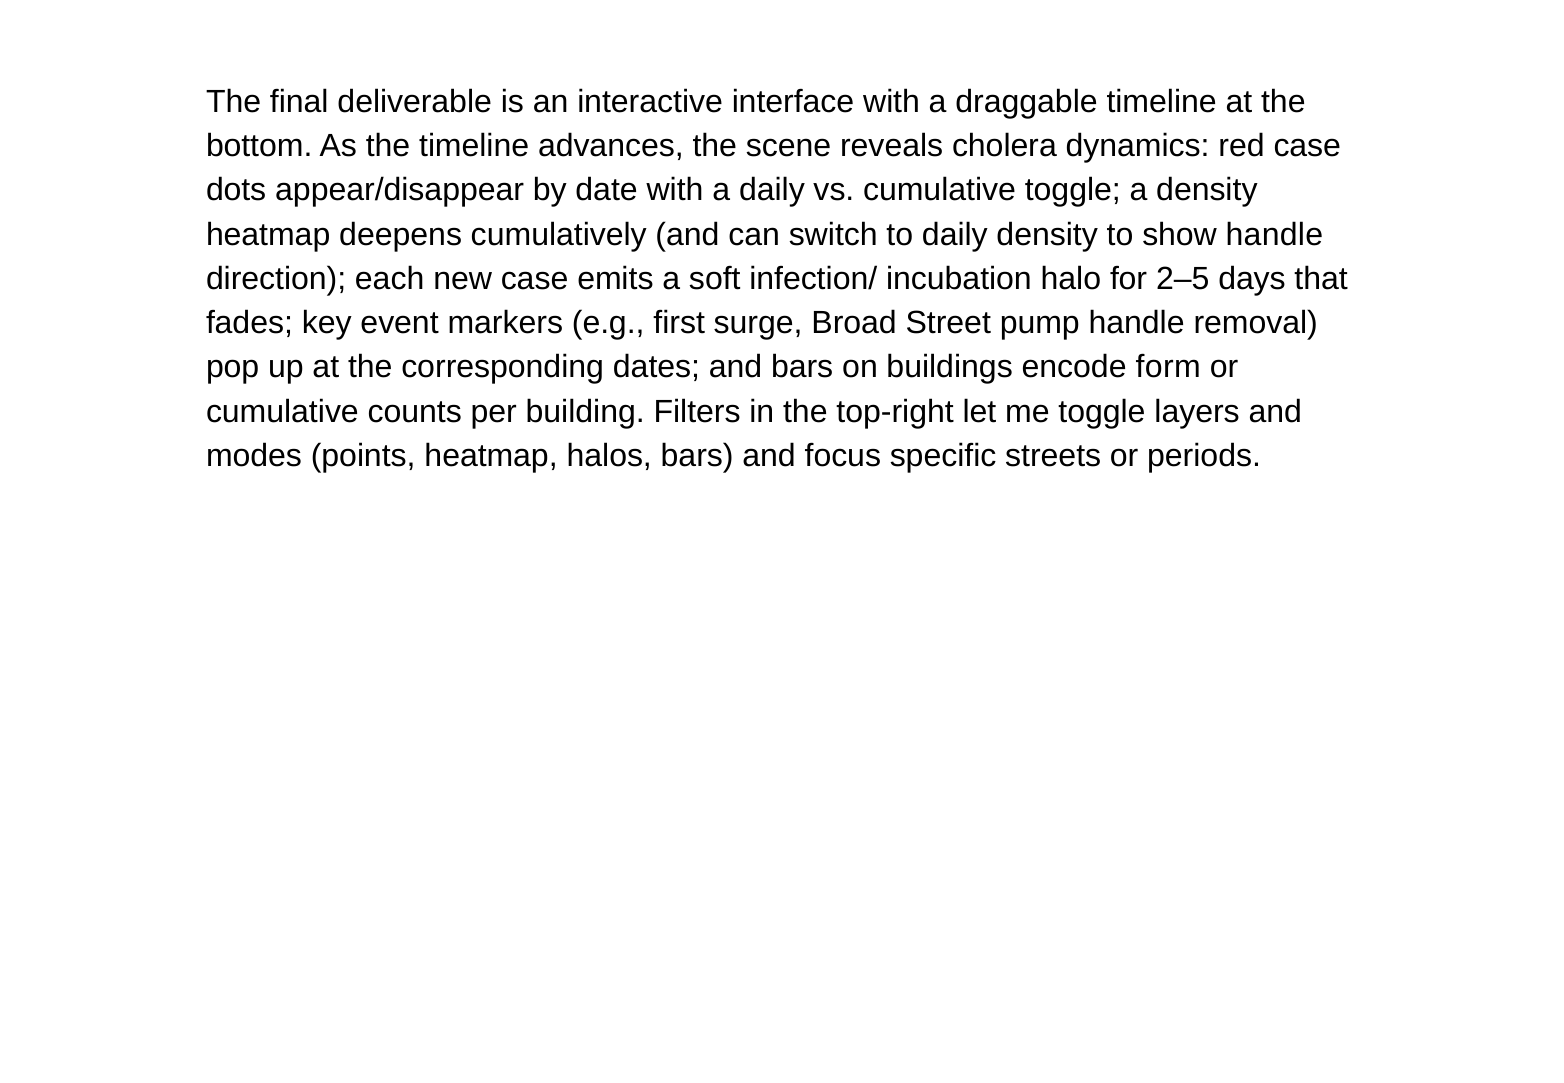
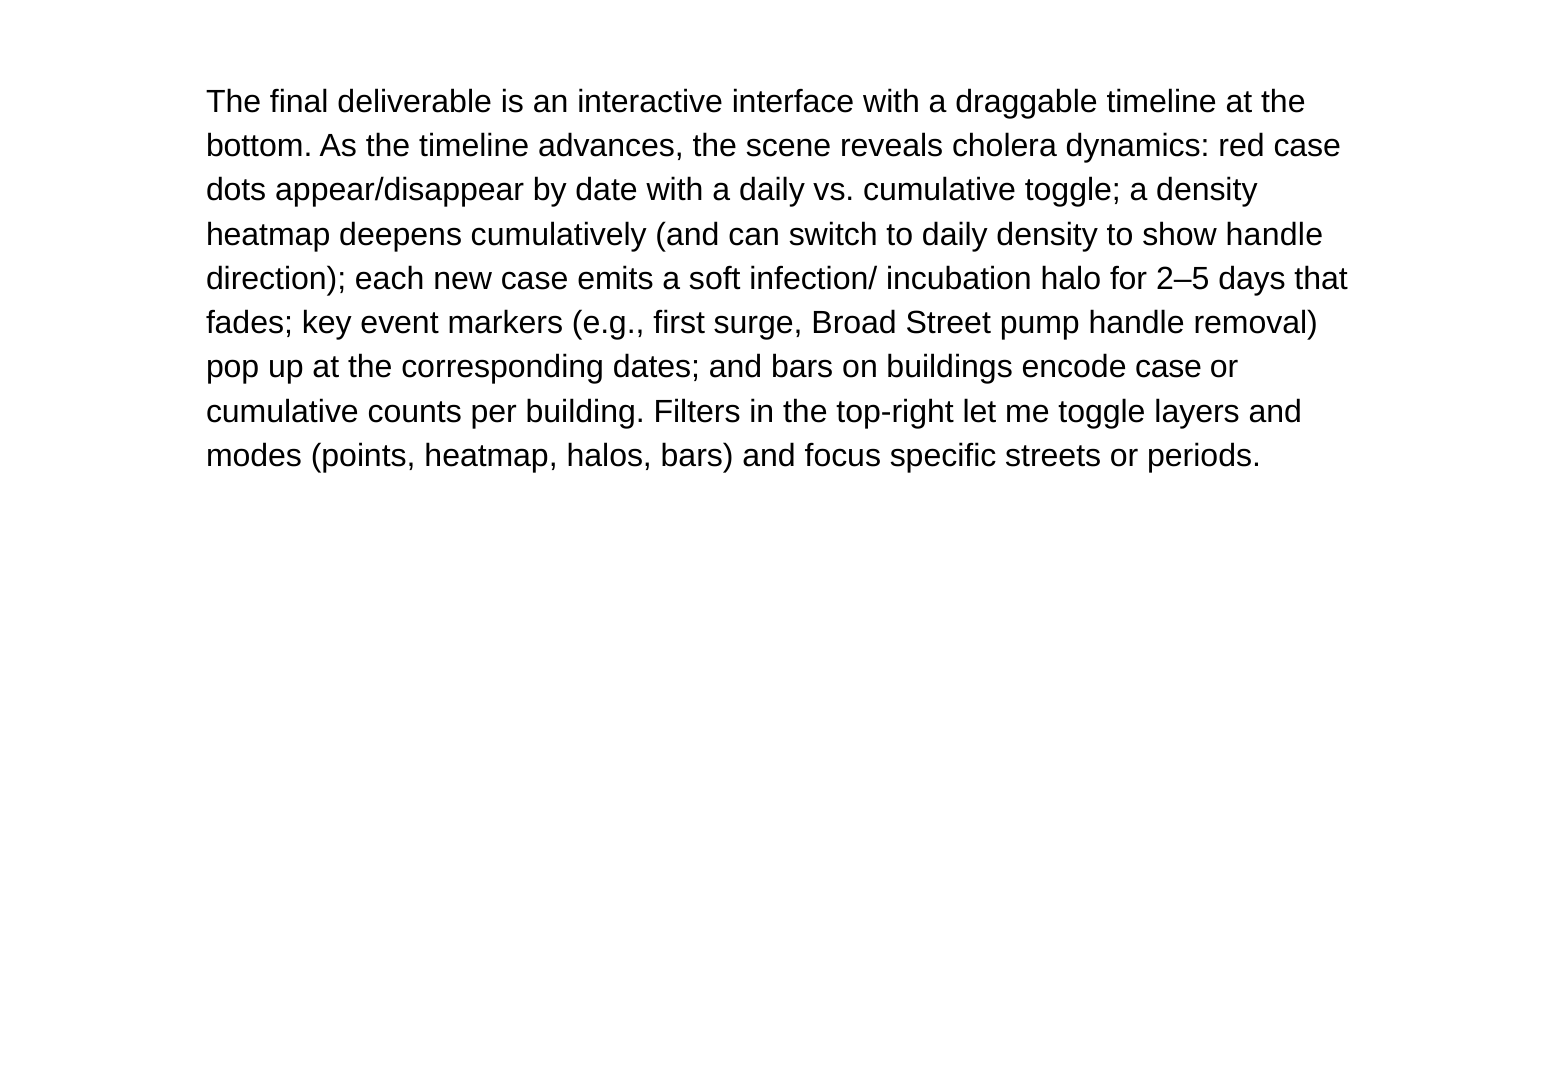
encode form: form -> case (1169, 367)
